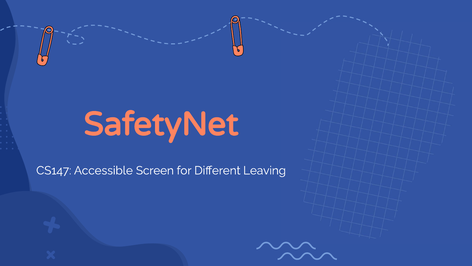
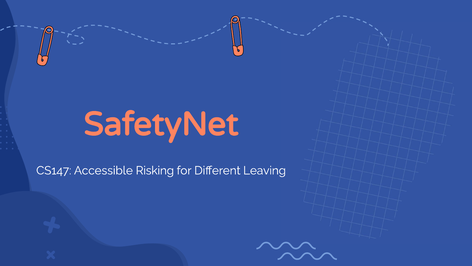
Screen: Screen -> Risking (155, 170)
